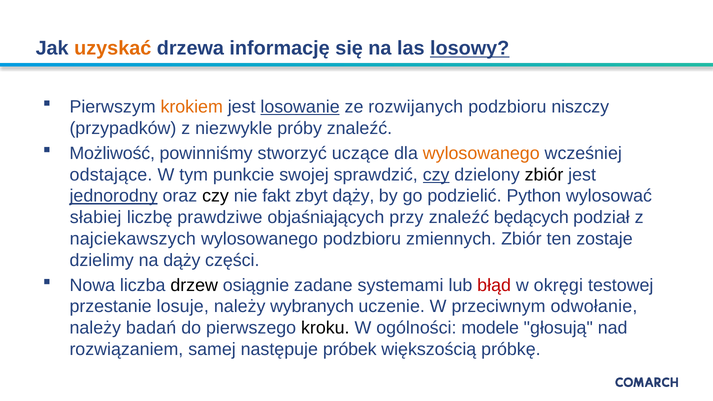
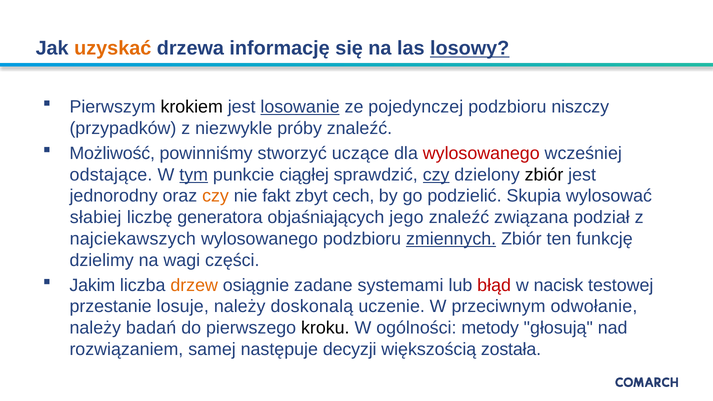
krokiem colour: orange -> black (192, 107)
rozwijanych: rozwijanych -> pojedynczej (416, 107)
wylosowanego colour: orange -> red (481, 153)
tym underline: none -> present (194, 175)
swojej: swojej -> ciągłej (304, 175)
jednorodny underline: present -> none (114, 196)
czy colour: black -> orange (216, 196)
zbyt dąży: dąży -> cech (353, 196)
Python: Python -> Skupia (534, 196)
prawdziwe: prawdziwe -> generatora (220, 218)
przy: przy -> jego (406, 218)
będących: będących -> związana (531, 218)
zmiennych underline: none -> present (451, 239)
zostaje: zostaje -> funkcję (604, 239)
na dąży: dąży -> wagi (182, 260)
Nowa: Nowa -> Jakim (92, 285)
drzew colour: black -> orange (194, 285)
okręgi: okręgi -> nacisk (559, 285)
wybranych: wybranych -> doskonalą (312, 307)
modele: modele -> metody (490, 328)
próbek: próbek -> decyzji (350, 349)
próbkę: próbkę -> została (511, 349)
